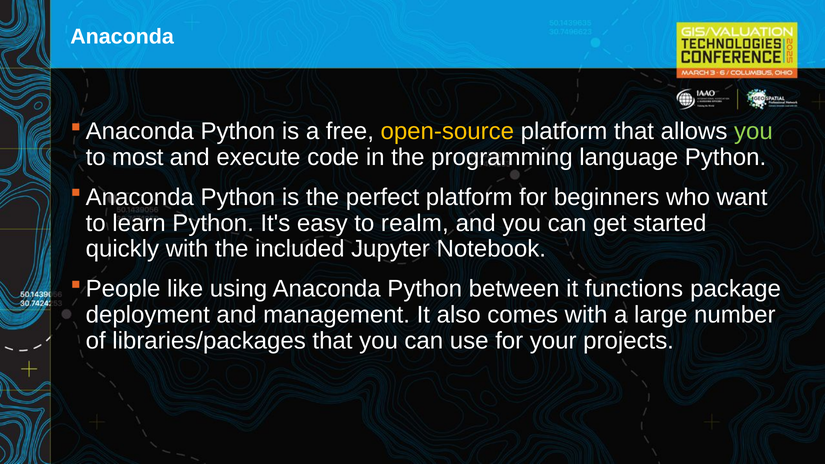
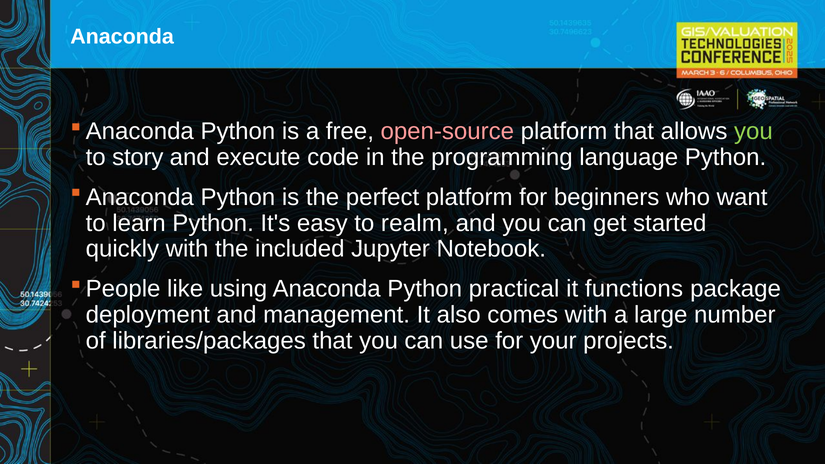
open-source colour: yellow -> pink (447, 131)
most: most -> story (138, 157)
between: between -> practical (514, 289)
